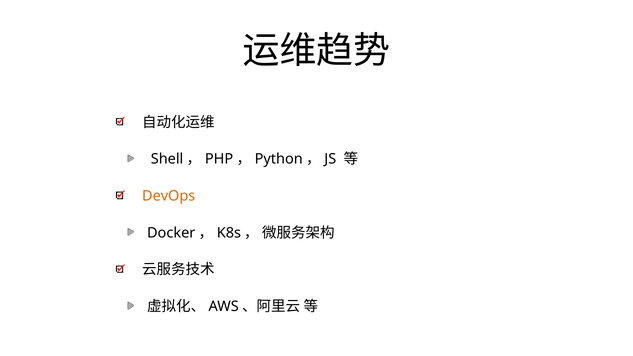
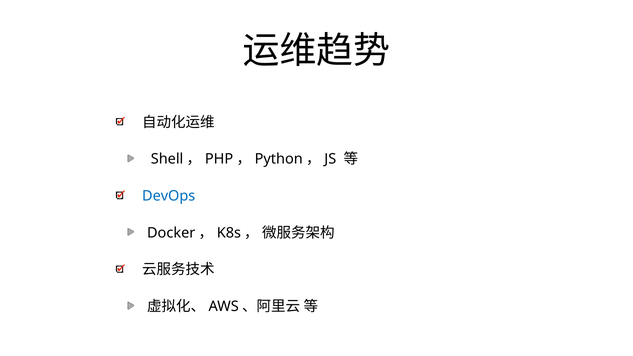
DevOps colour: orange -> blue (169, 196)
